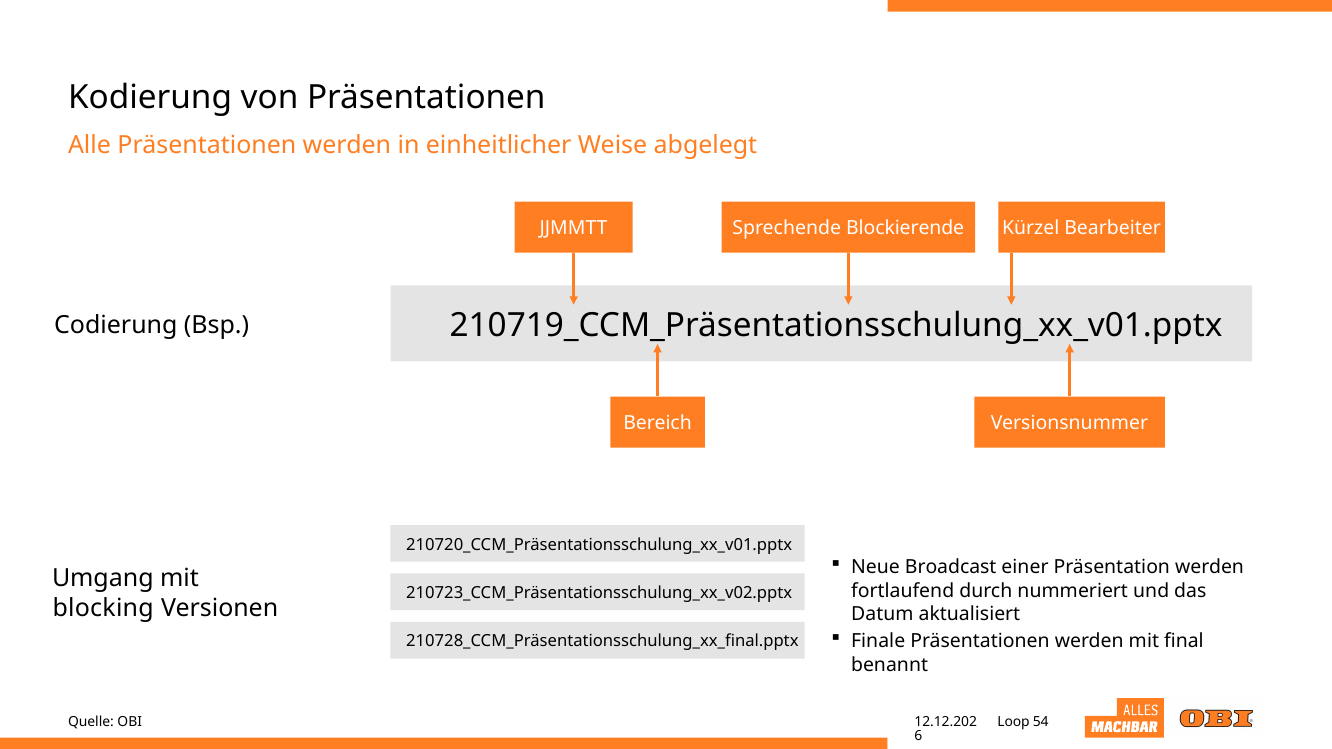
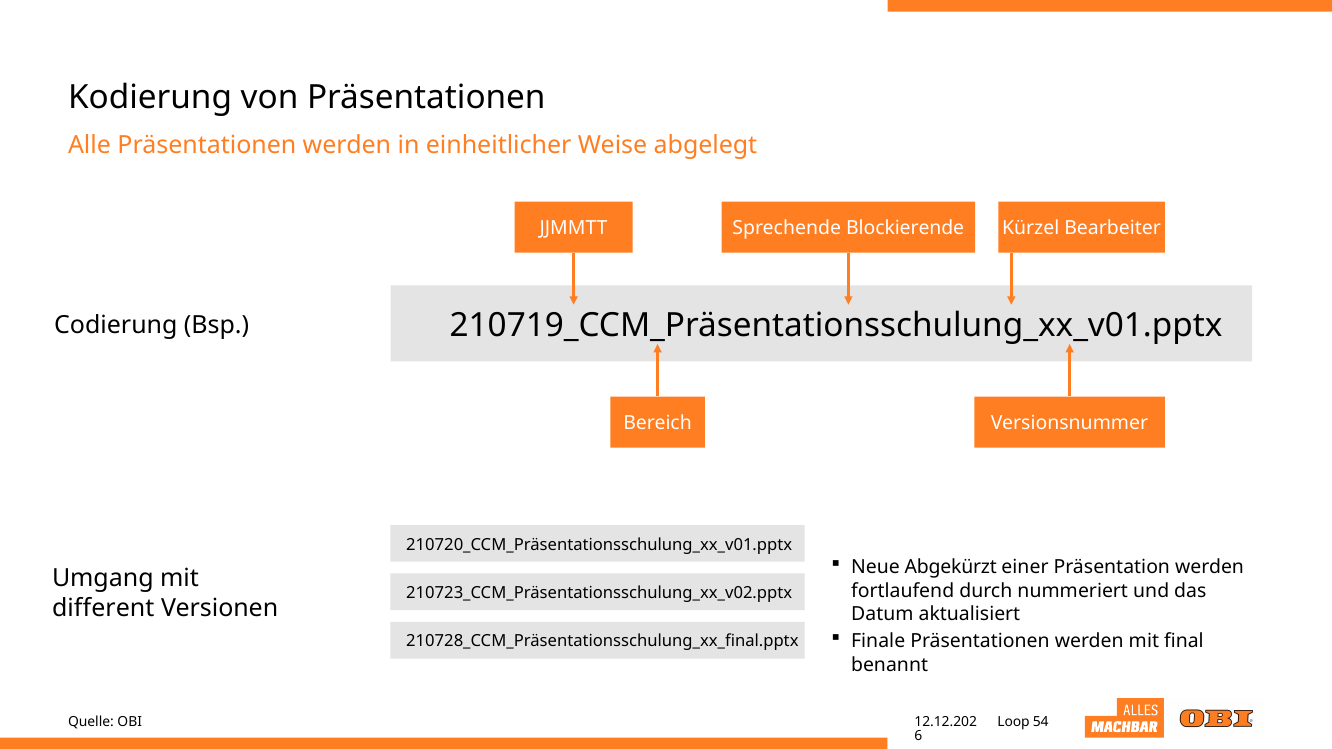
Broadcast: Broadcast -> Abgekürzt (951, 568)
blocking: blocking -> different (103, 609)
